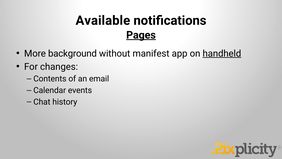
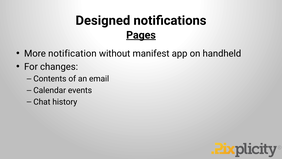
Available: Available -> Designed (103, 20)
background: background -> notification (72, 53)
handheld underline: present -> none (222, 53)
